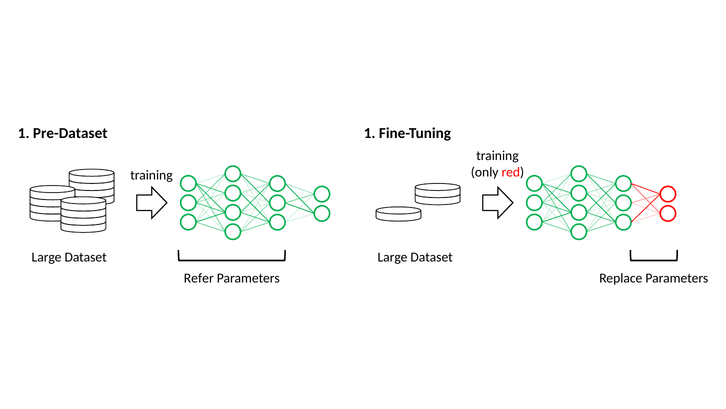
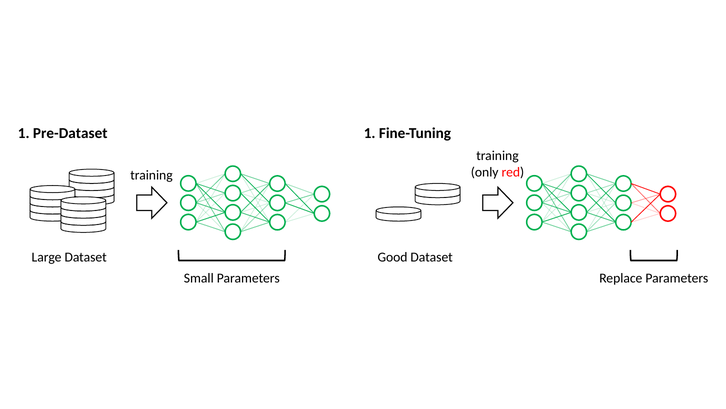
Large: Large -> Good (393, 257)
Refer: Refer -> Small (199, 278)
